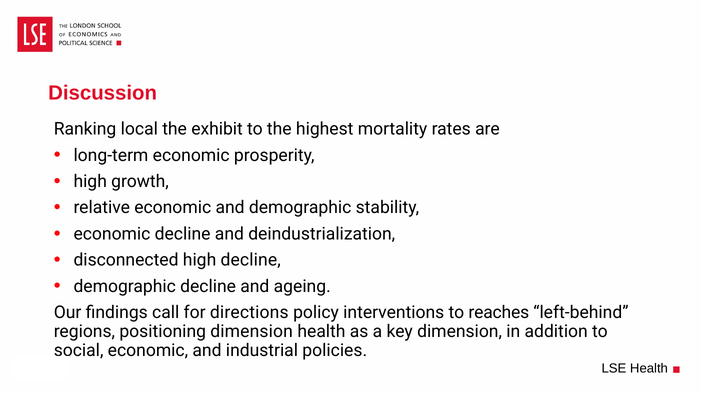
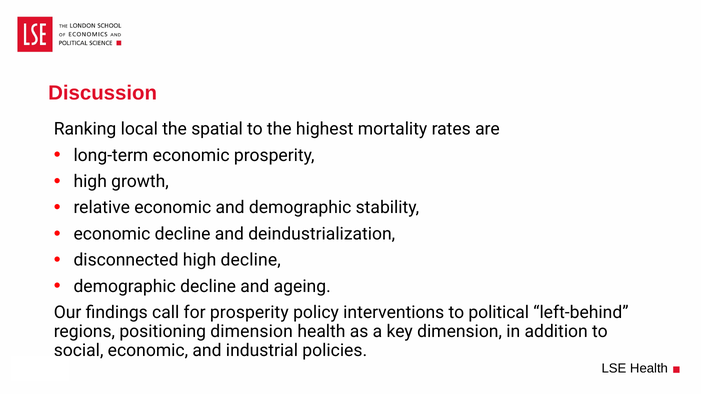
exhibit: exhibit -> spatial (217, 129)
for directions: directions -> prosperity (249, 313)
reaches: reaches -> political (499, 313)
